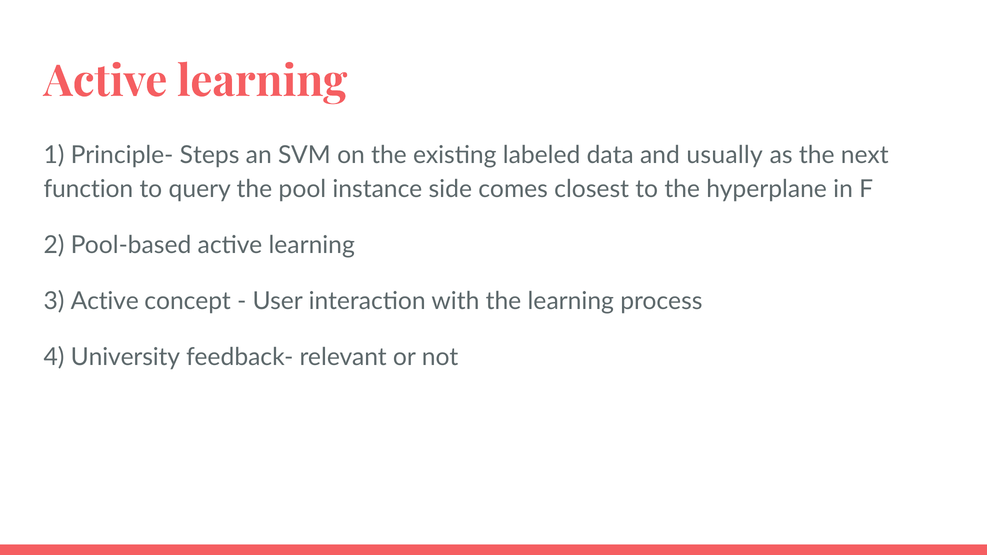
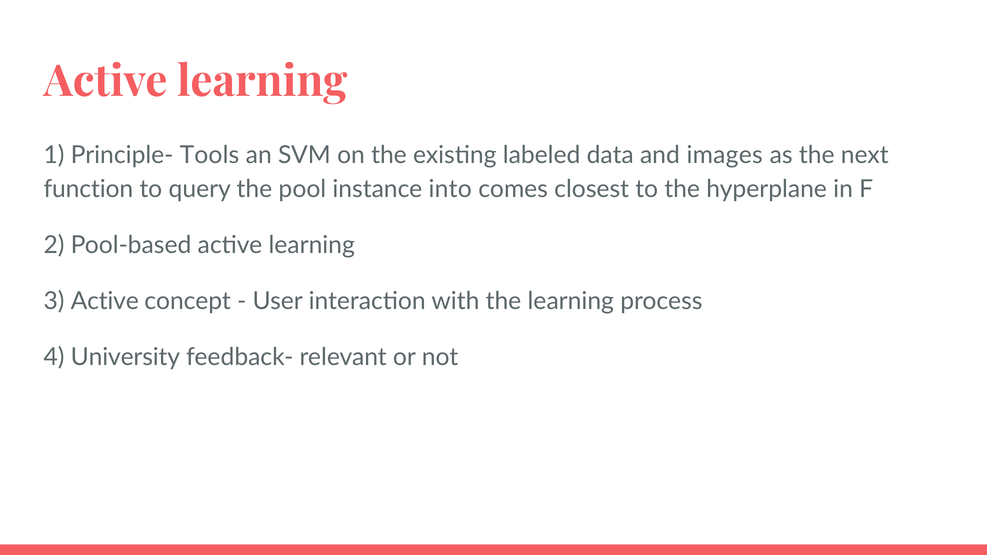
Steps: Steps -> Tools (209, 155)
usually: usually -> images (725, 155)
side: side -> into (450, 189)
